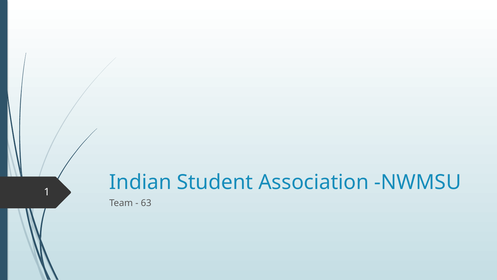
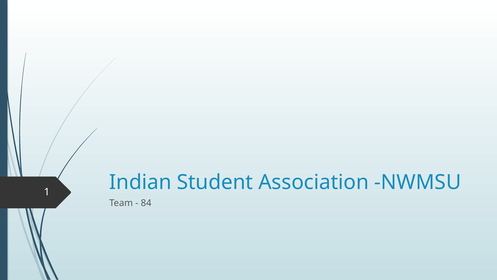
63: 63 -> 84 (146, 203)
